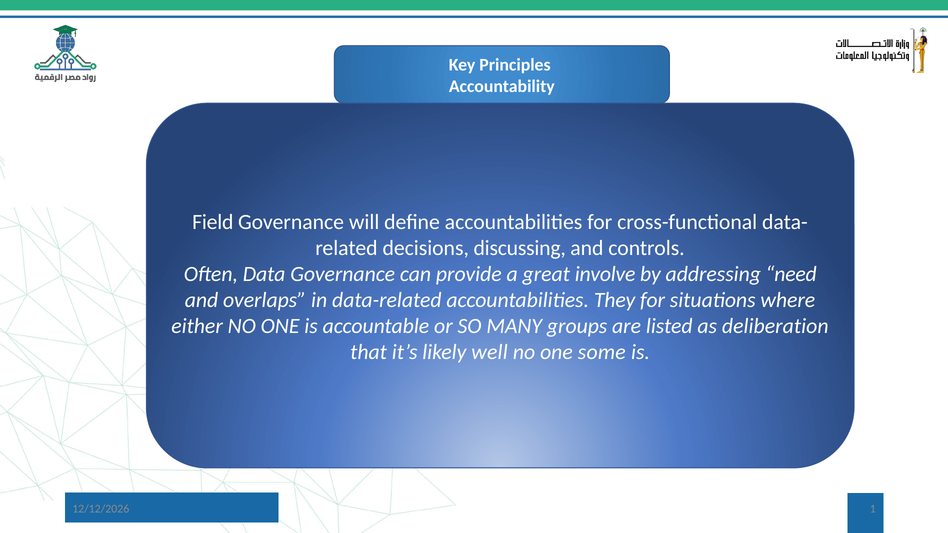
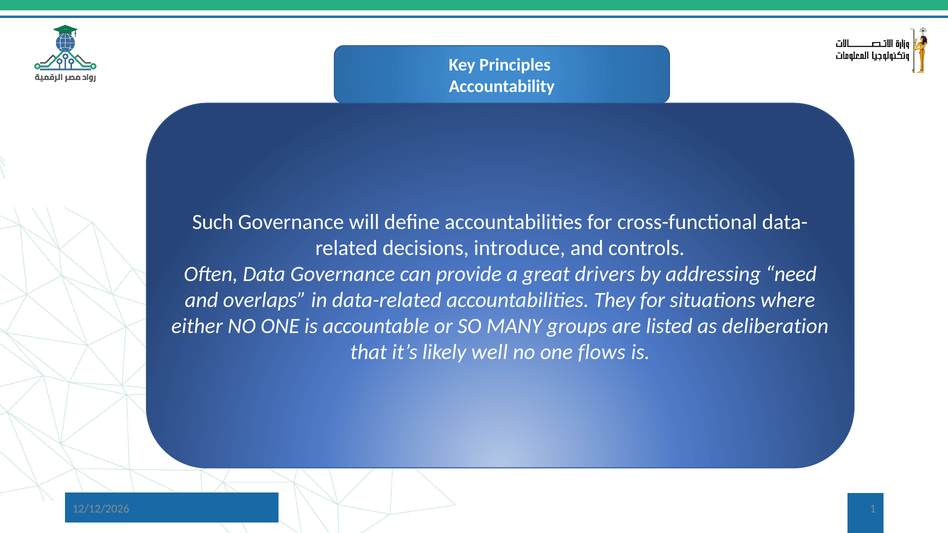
Field: Field -> Such (213, 222)
discussing: discussing -> introduce (520, 248)
involve: involve -> drivers (605, 274)
some: some -> flows (602, 352)
